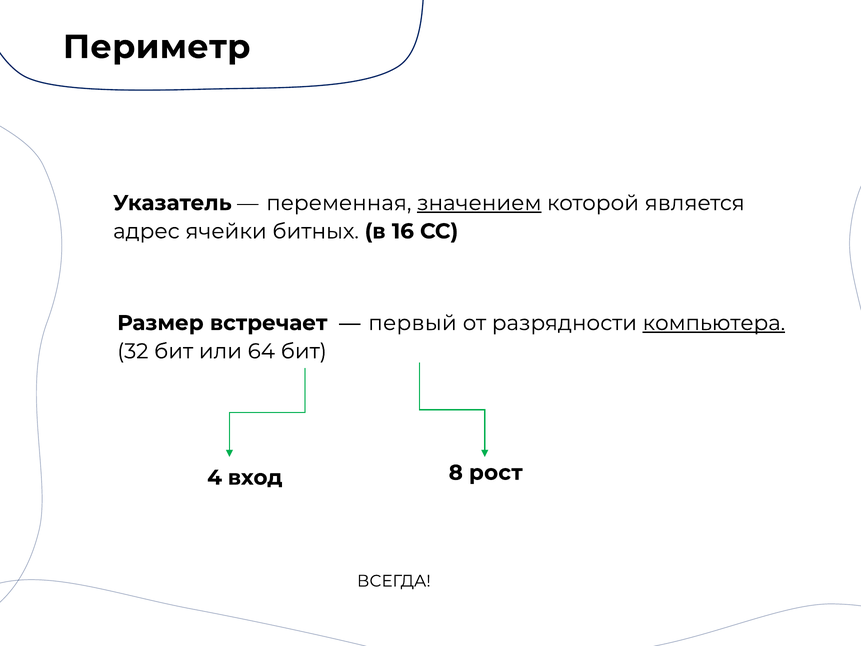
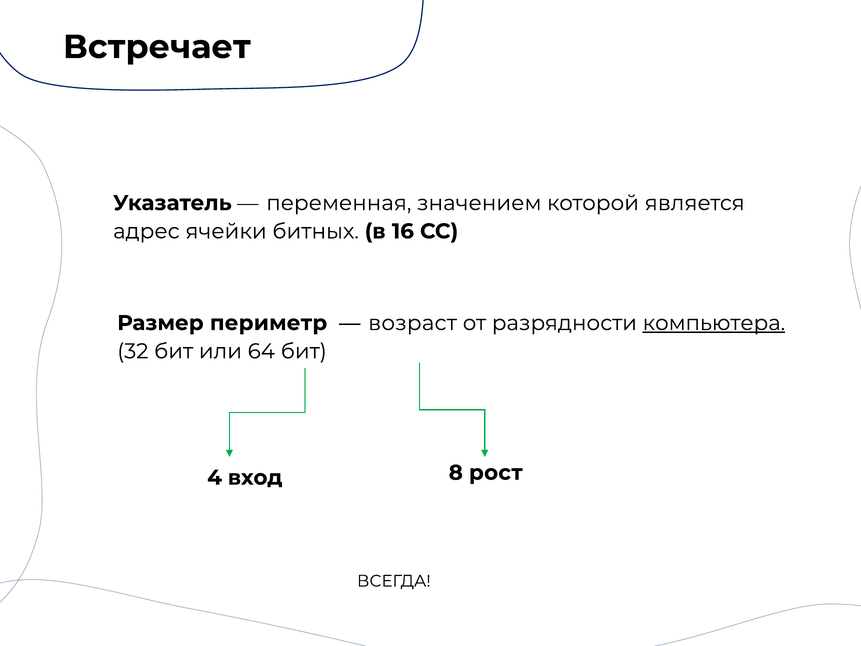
Периметр: Периметр -> Встречает (157, 47)
значением underline: present -> none (479, 203)
встречает: встречает -> периметр (269, 323)
первый: первый -> возраст (413, 323)
